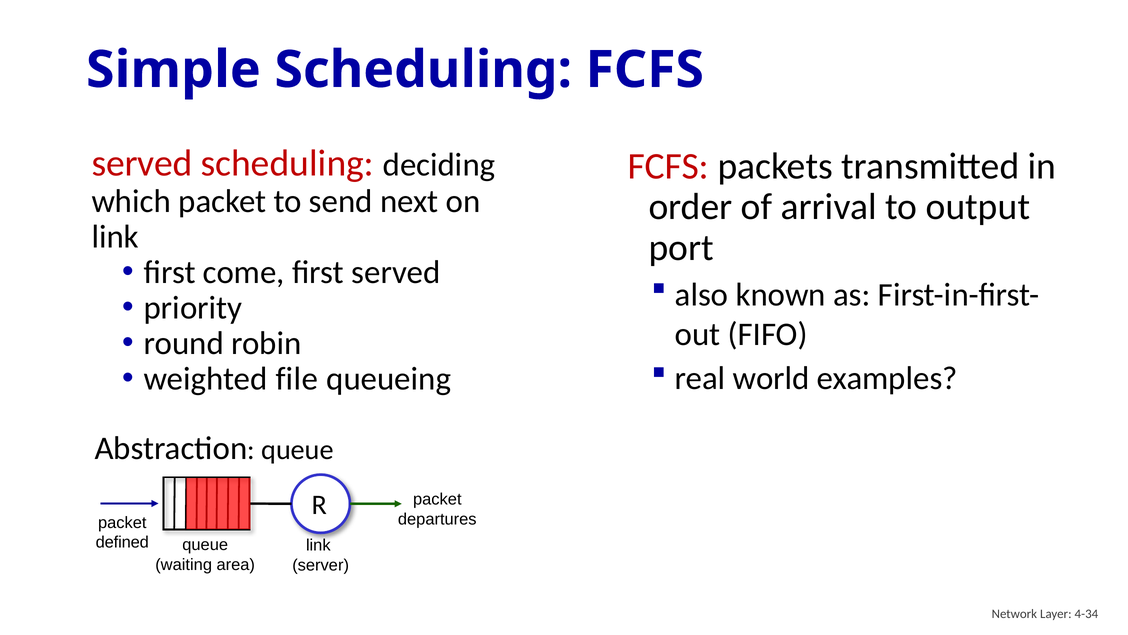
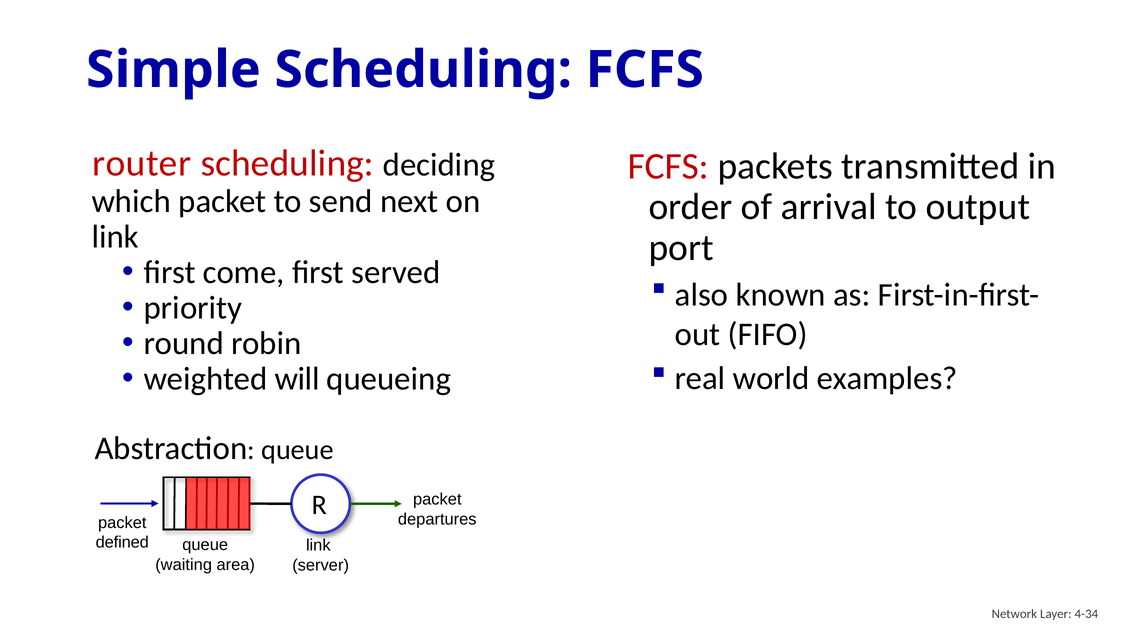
served: served -> router (142, 163)
file: file -> will (297, 378)
